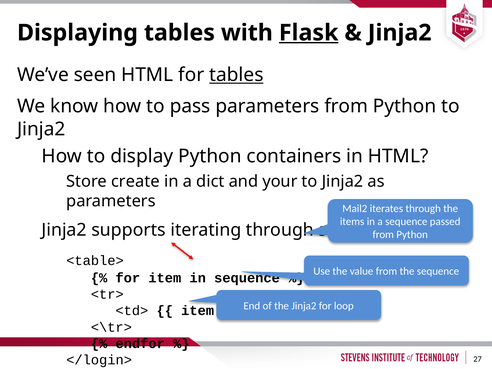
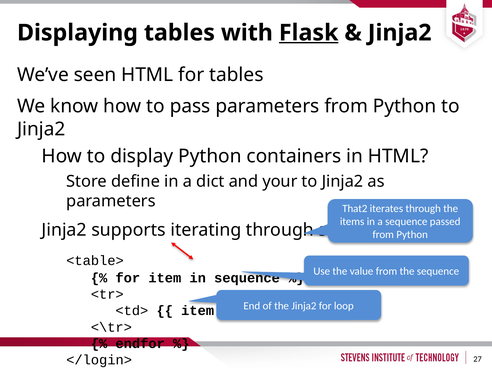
tables underline: present -> none (236, 75)
create: create -> define (135, 181)
Mail2: Mail2 -> That2 (355, 208)
